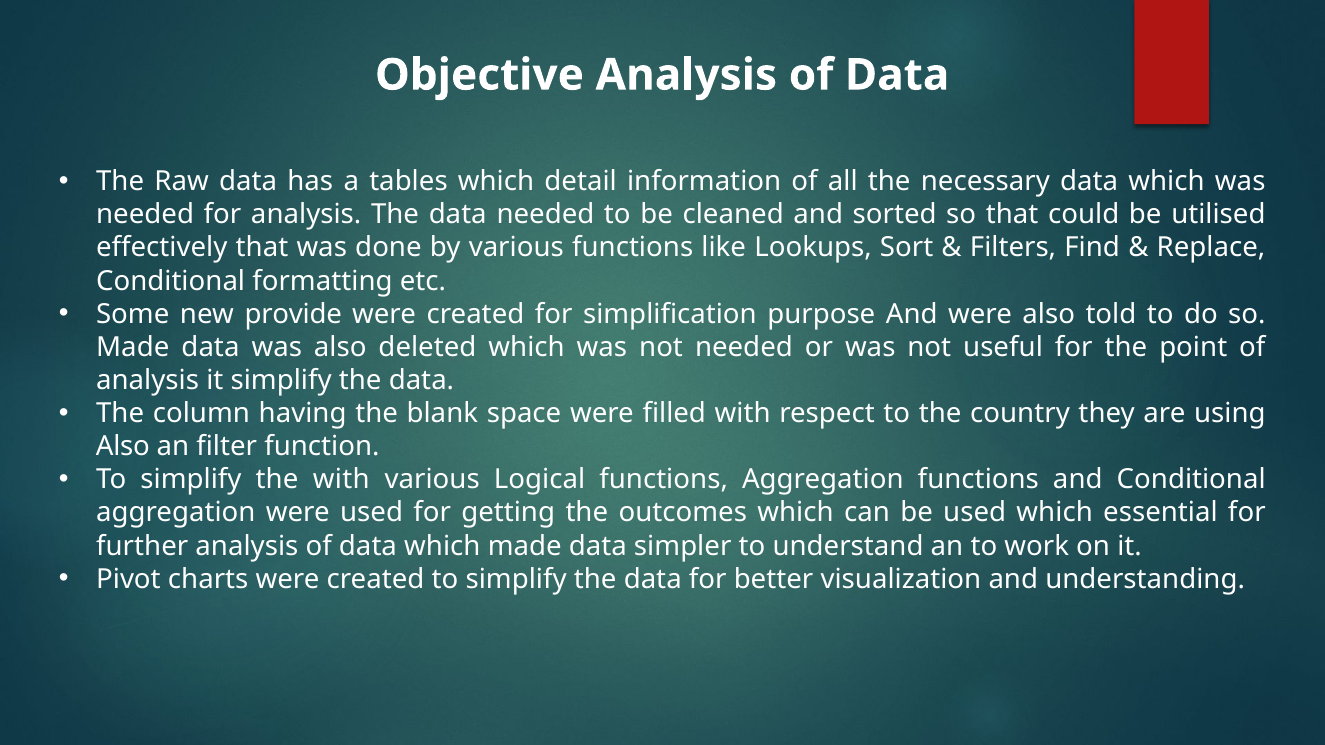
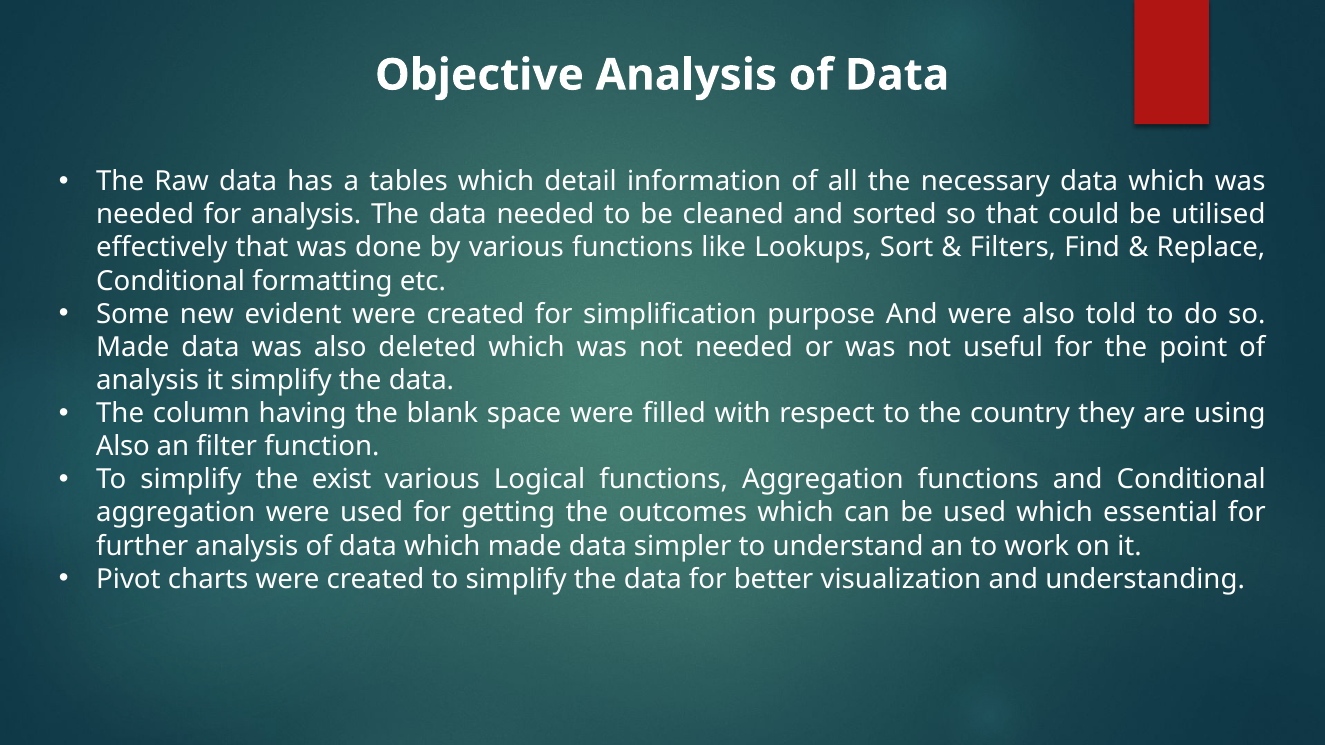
provide: provide -> evident (293, 314)
the with: with -> exist (342, 480)
